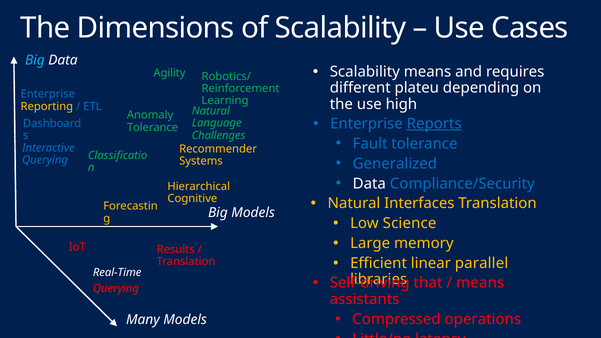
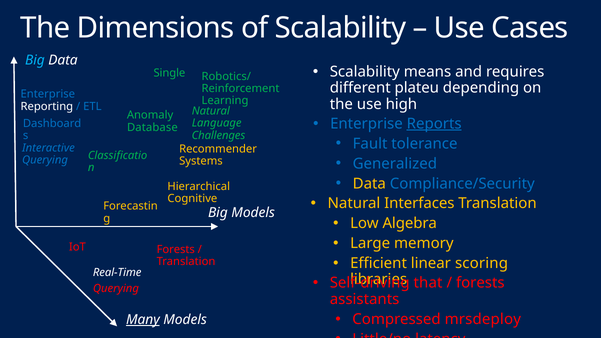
Agility: Agility -> Single (169, 73)
Reporting colour: yellow -> white (47, 106)
Tolerance: Tolerance -> Database (152, 127)
Data colour: white -> yellow (369, 184)
Science: Science -> Algebra (410, 223)
Results: Results -> Forests (176, 249)
parallel: parallel -> scoring (482, 263)
means: means -> forests (480, 283)
operations: operations -> mrsdeploy (483, 319)
Many underline: none -> present (143, 320)
